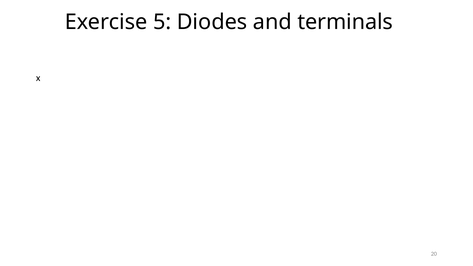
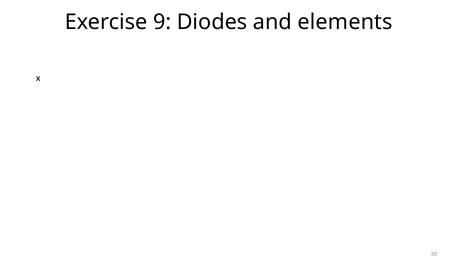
5: 5 -> 9 (162, 22)
terminals: terminals -> elements (345, 22)
